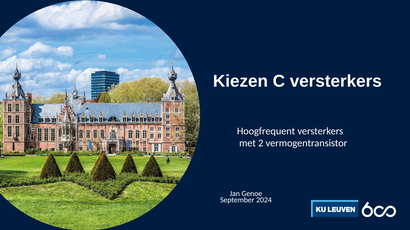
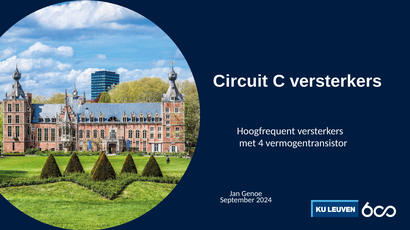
Kiezen: Kiezen -> Circuit (240, 81)
2: 2 -> 4 (261, 144)
